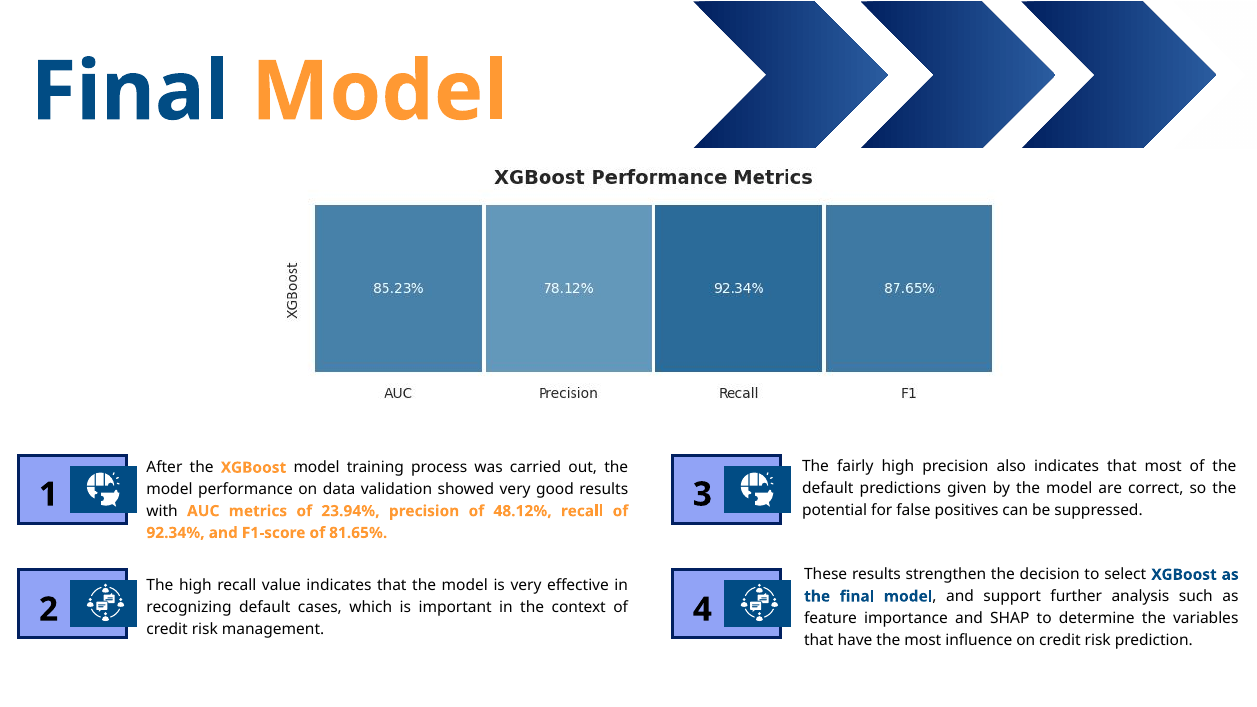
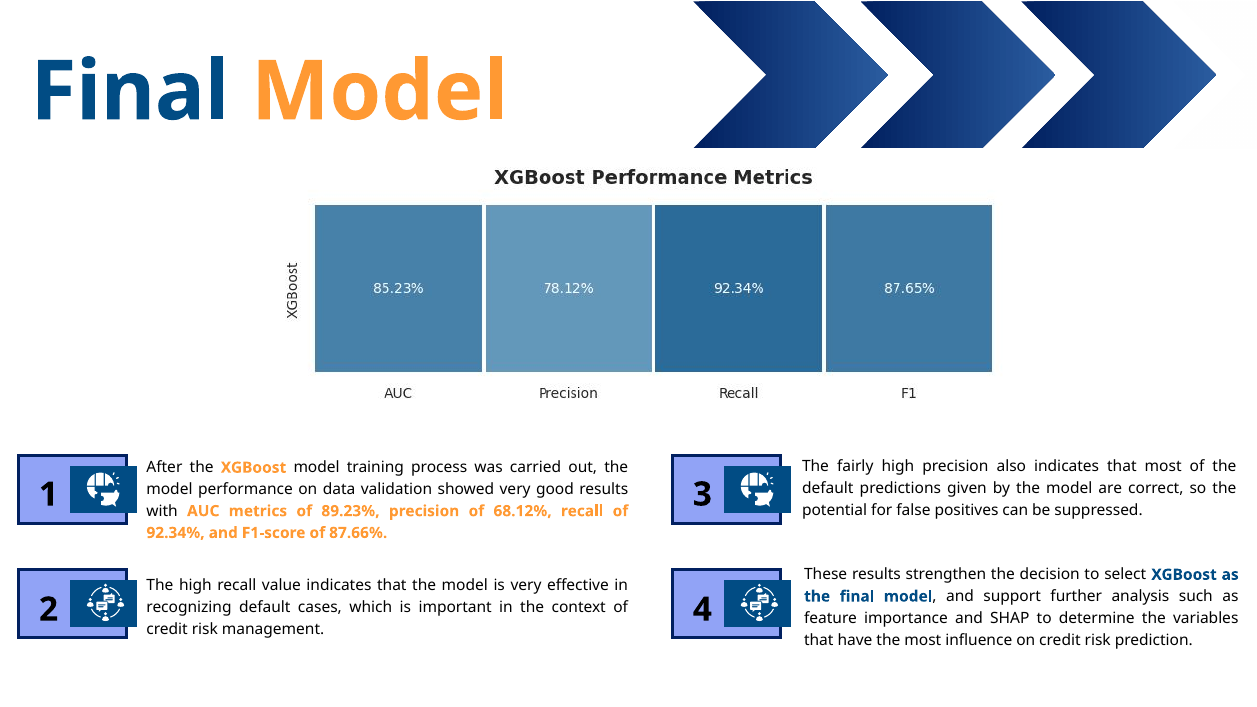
23.94%: 23.94% -> 89.23% (350, 511)
48.12%: 48.12% -> 68.12% (523, 511)
81.65%: 81.65% -> 87.66% (358, 533)
